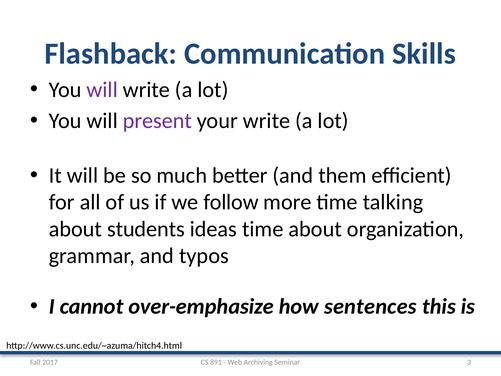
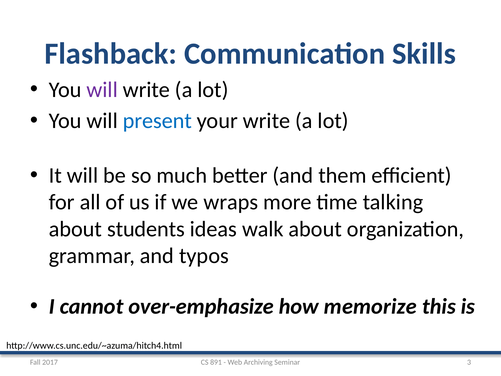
present colour: purple -> blue (157, 121)
follow: follow -> wraps (231, 202)
ideas time: time -> walk (263, 229)
sentences: sentences -> memorize (370, 306)
